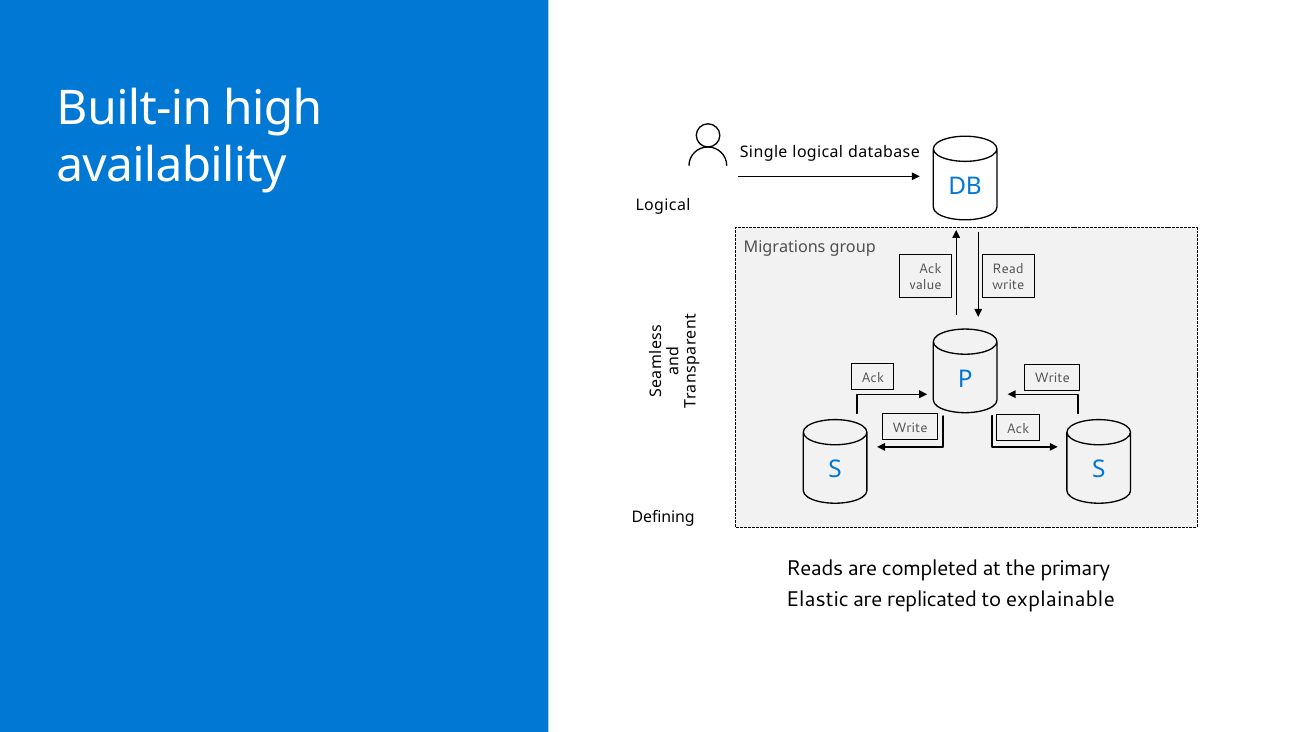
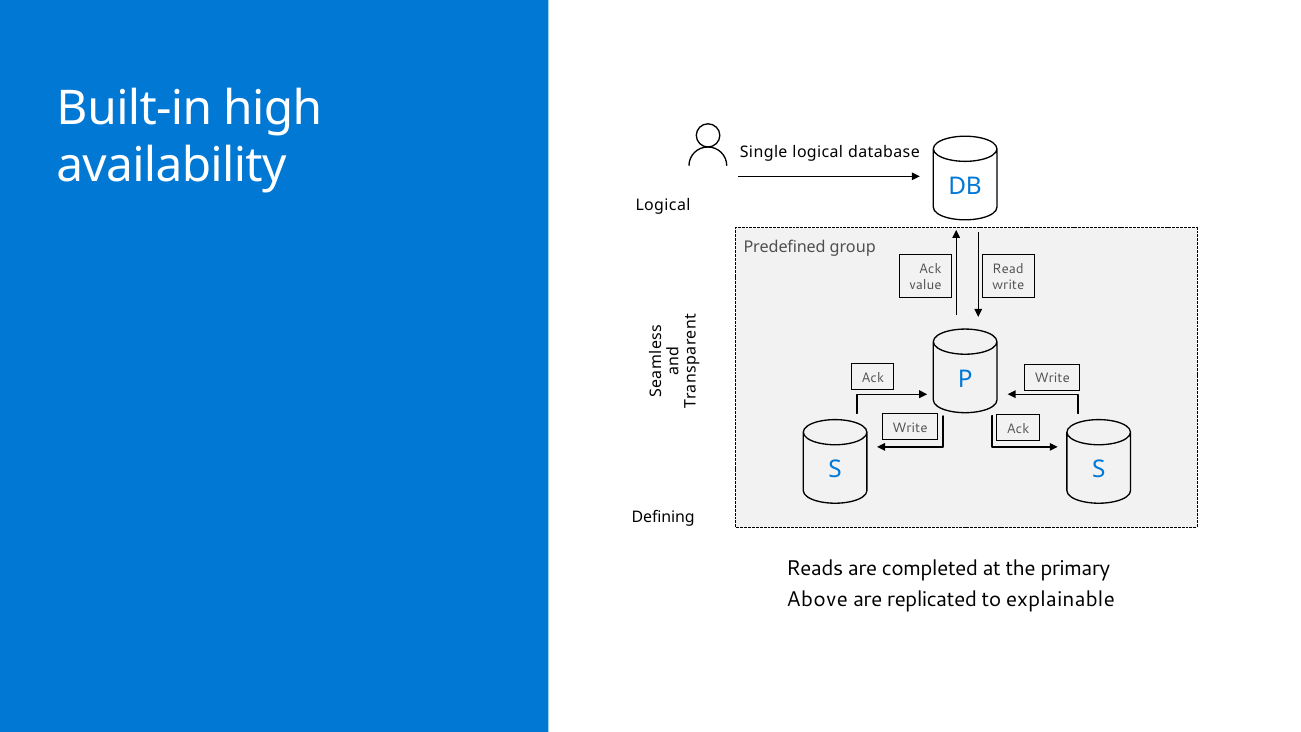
Migrations: Migrations -> Predefined (785, 247)
Elastic: Elastic -> Above (817, 600)
